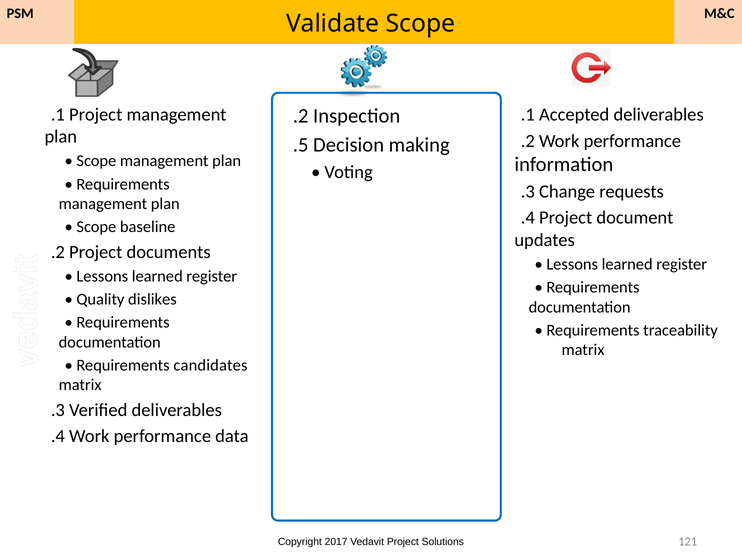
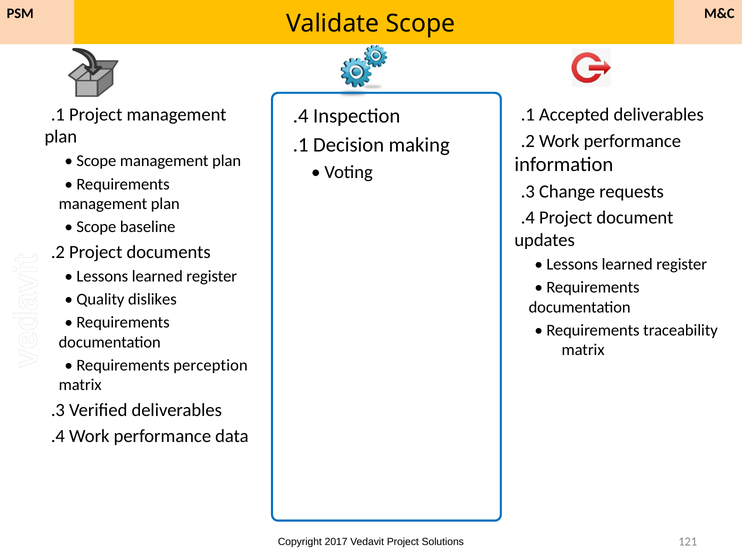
.2: .2 -> .4 (301, 116)
.5: .5 -> .1 (301, 145)
candidates: candidates -> perception (210, 365)
